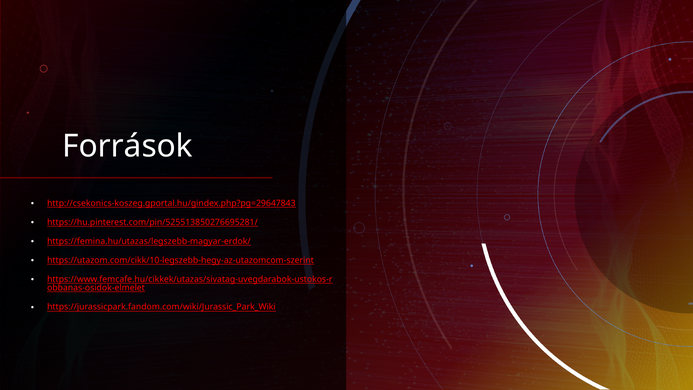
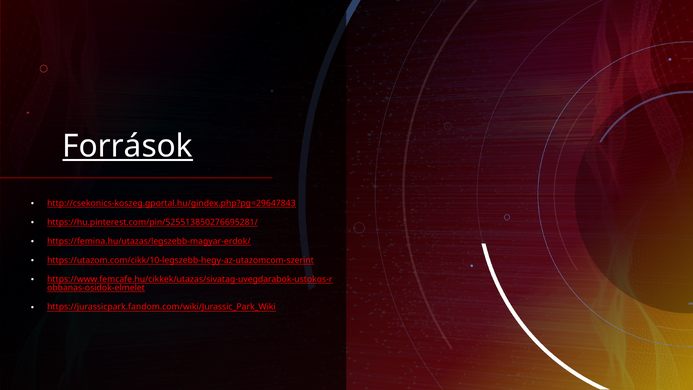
Források underline: none -> present (128, 146)
